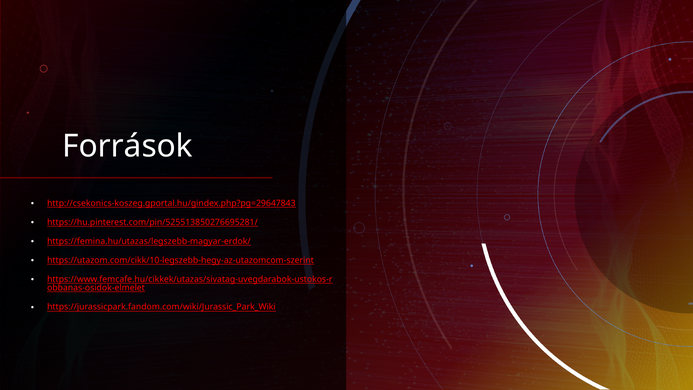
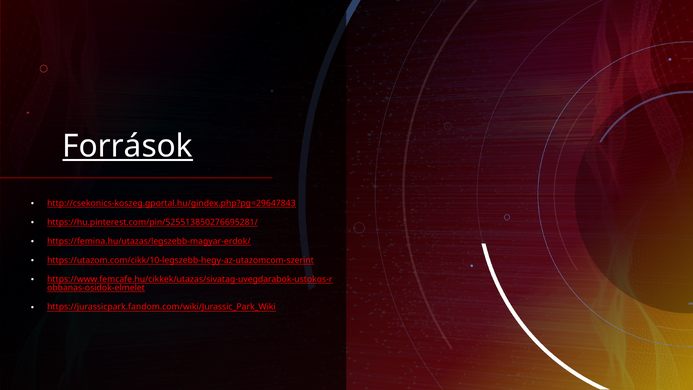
Források underline: none -> present (128, 146)
